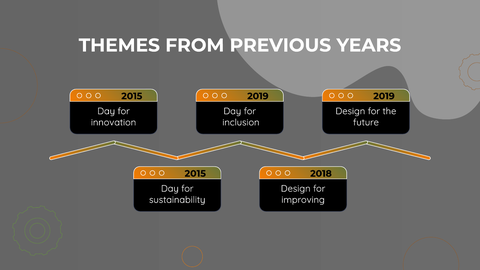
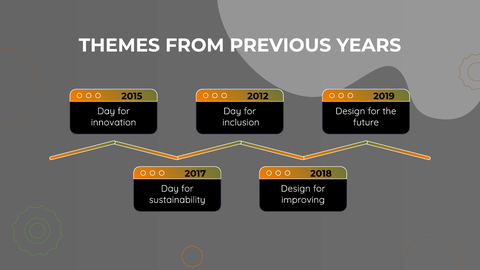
2019: 2019 -> 2012 (258, 96)
2015: 2015 -> 2017 (195, 174)
